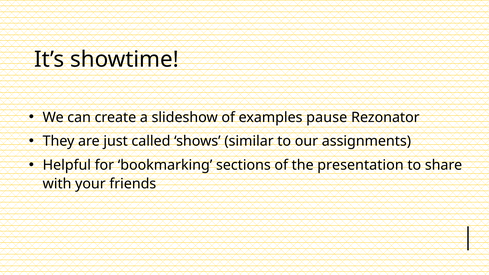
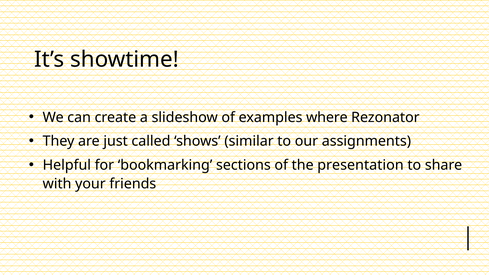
pause: pause -> where (327, 117)
